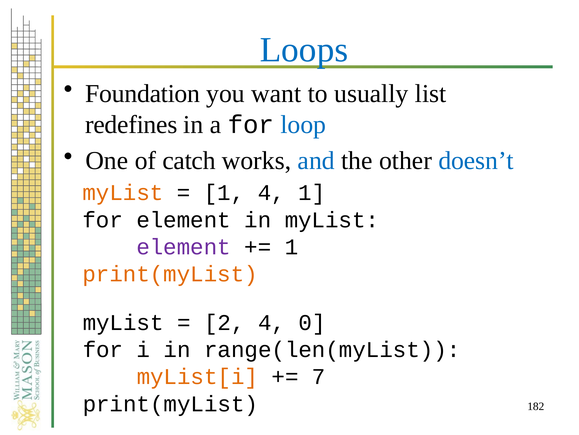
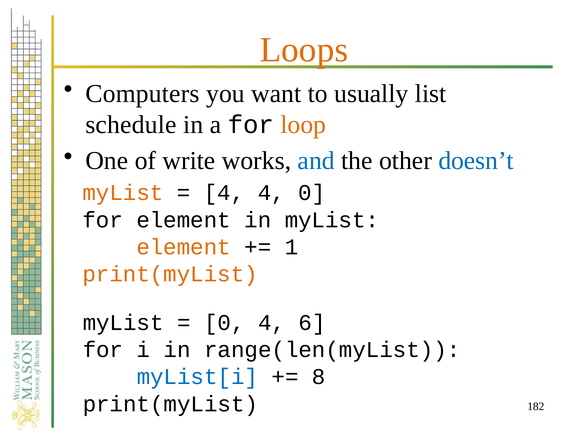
Loops colour: blue -> orange (304, 50)
Foundation: Foundation -> Computers (142, 93)
redefines: redefines -> schedule (131, 124)
loop colour: blue -> orange (303, 124)
catch: catch -> write (189, 160)
1: 1 -> 4 (224, 192)
4 1: 1 -> 0 (312, 192)
element colour: purple -> orange (184, 247)
2: 2 -> 0 (224, 322)
0: 0 -> 6 (312, 322)
myList[i colour: orange -> blue (197, 376)
7: 7 -> 8 (319, 376)
